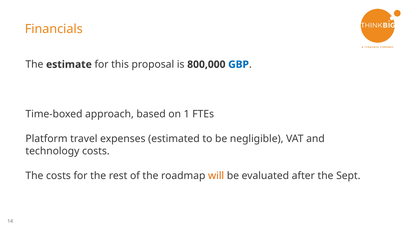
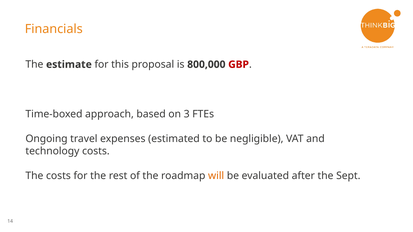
GBP colour: blue -> red (239, 65)
1: 1 -> 3 (187, 114)
Platform: Platform -> Ongoing (47, 139)
